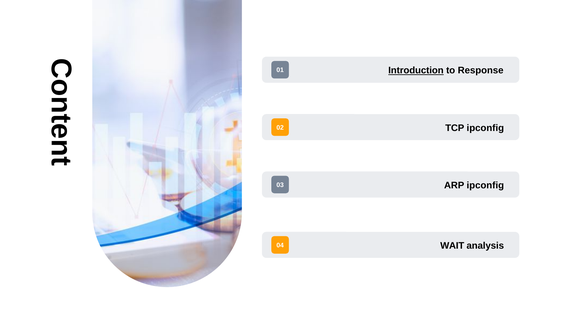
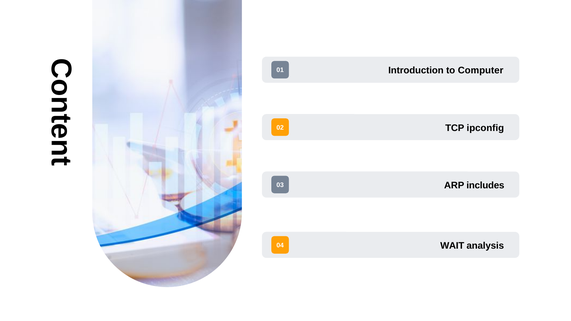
Introduction underline: present -> none (416, 71)
Response: Response -> Computer (481, 71)
ARP ipconfig: ipconfig -> includes (485, 185)
